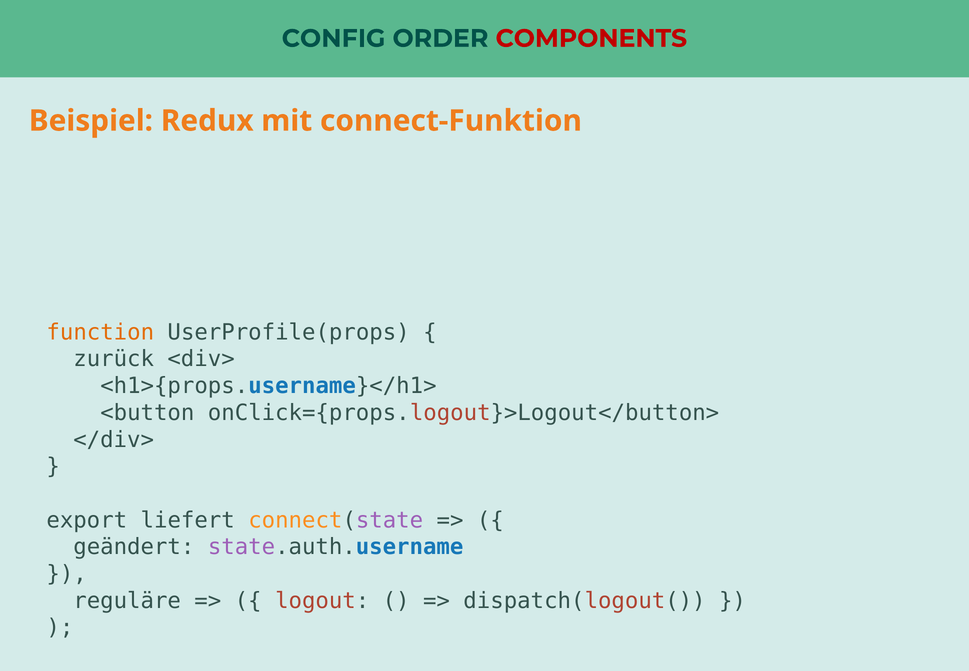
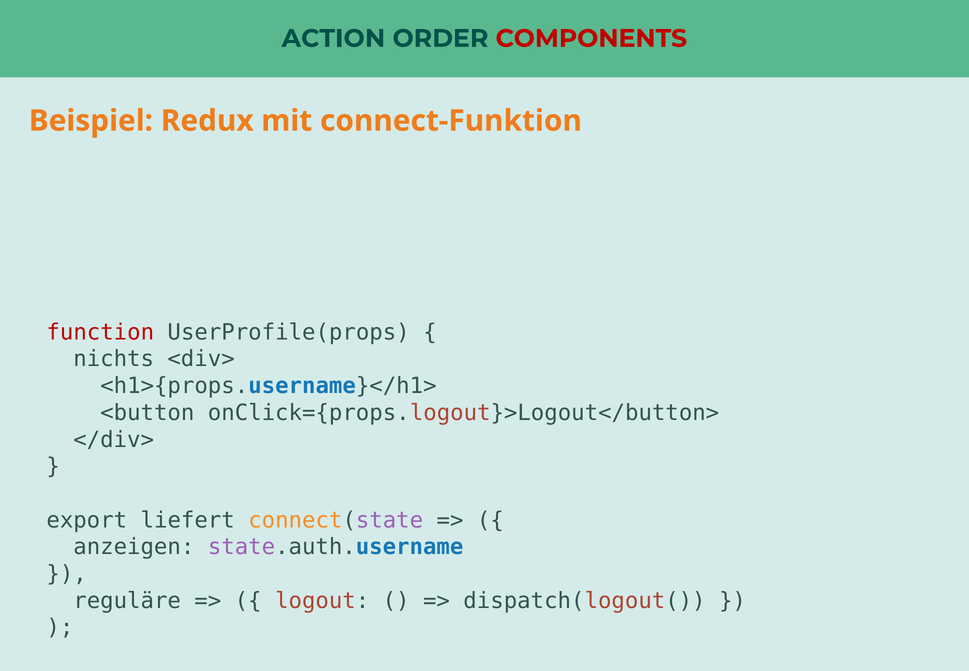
CONFIG: CONFIG -> ACTION (333, 38)
function colour: orange -> red (100, 332)
zurück: zurück -> nichts (114, 359)
geändert: geändert -> anzeigen (134, 547)
